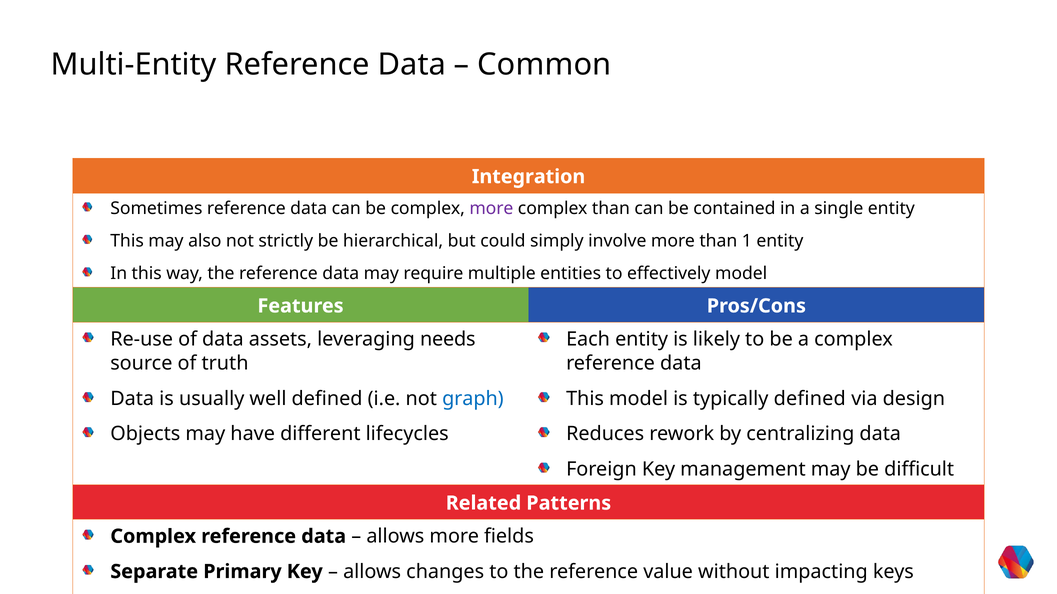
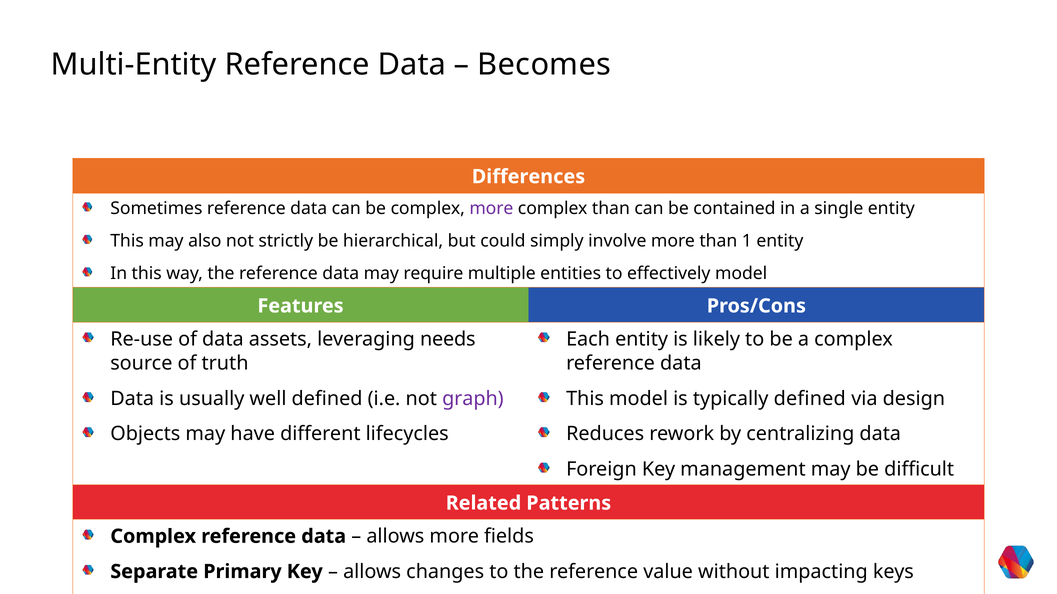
Common: Common -> Becomes (544, 65)
Integration: Integration -> Differences (528, 177)
graph colour: blue -> purple (473, 399)
